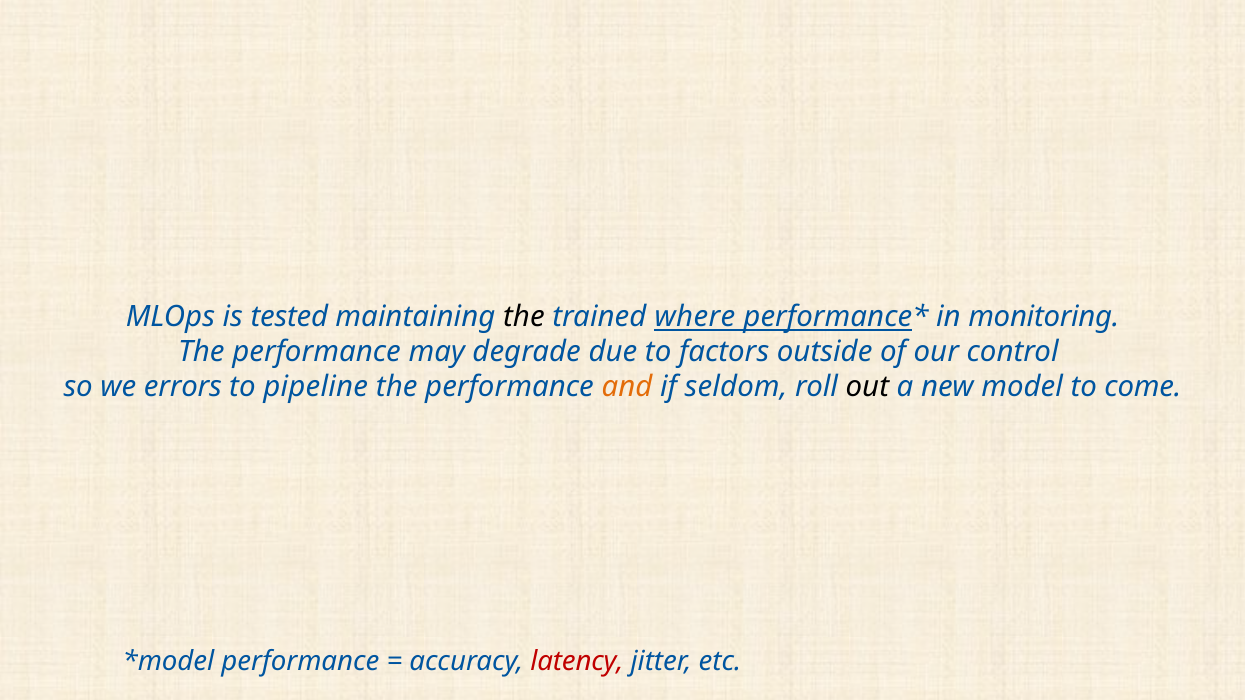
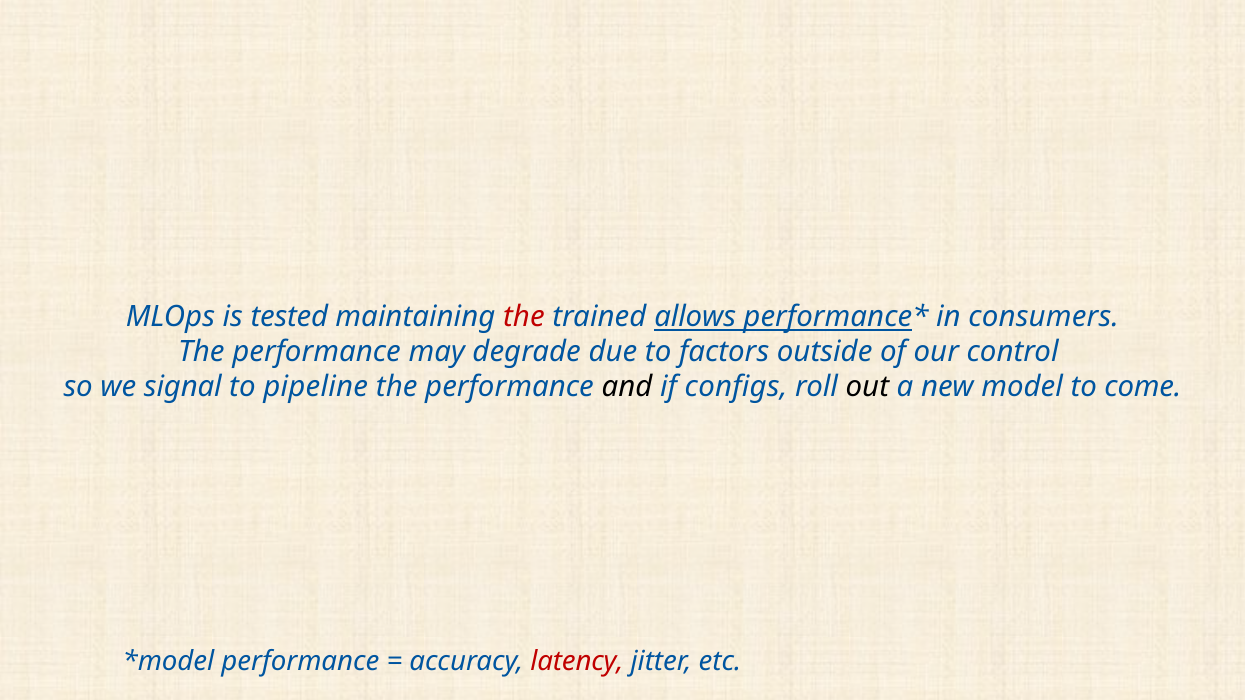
the colour: black -> red (524, 317)
where: where -> allows (695, 317)
monitoring: monitoring -> consumers (1044, 317)
errors: errors -> signal (183, 387)
and colour: orange -> black (627, 387)
seldom: seldom -> configs (736, 387)
